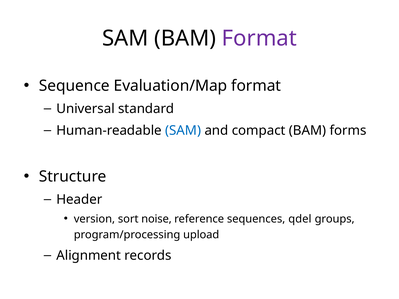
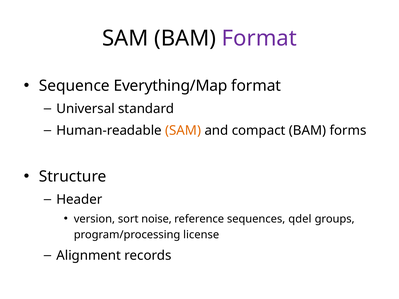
Evaluation/Map: Evaluation/Map -> Everything/Map (171, 86)
SAM colour: blue -> orange (183, 131)
upload: upload -> license (201, 235)
